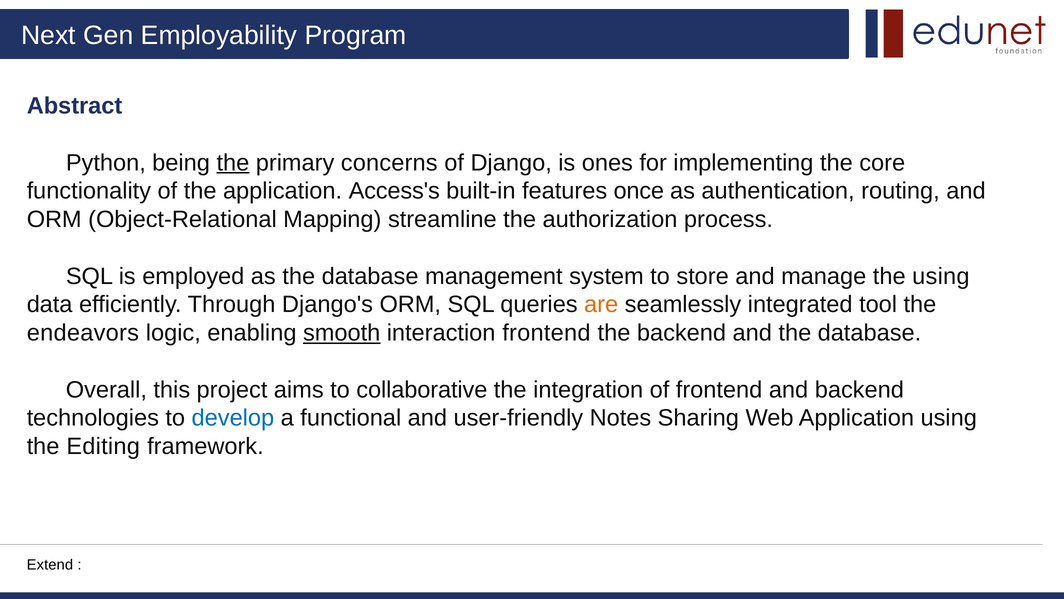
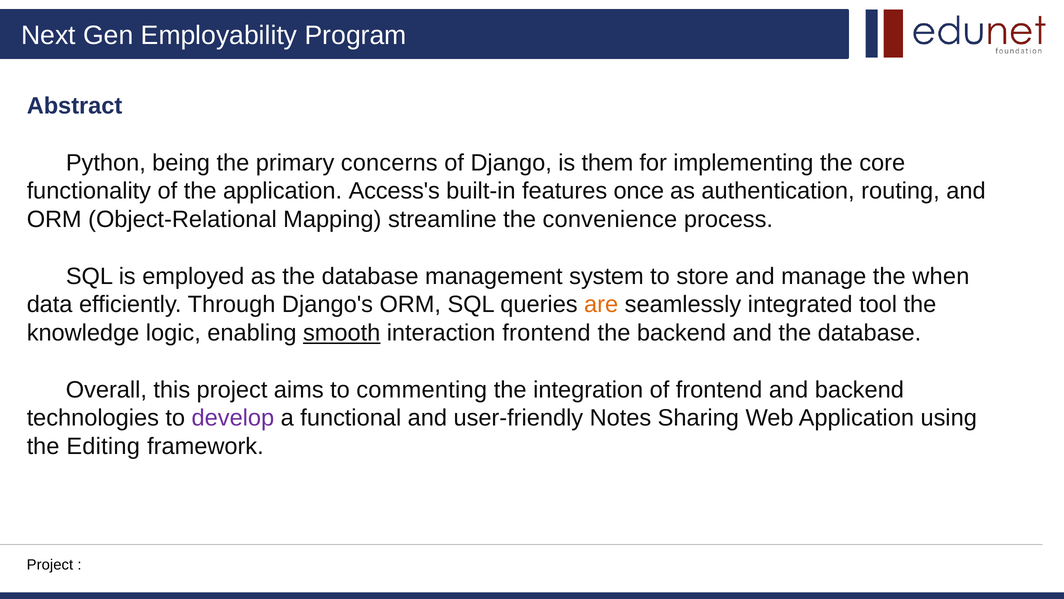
the underline: present -> none (233, 163)
ones: ones -> them (607, 163)
authorization: authorization -> convenience (610, 219)
the using: using -> when (941, 276)
endeavors: endeavors -> knowledge (83, 333)
collaborative: collaborative -> commenting (422, 389)
develop colour: blue -> purple (233, 418)
Extend: Extend -> Project (50, 565)
